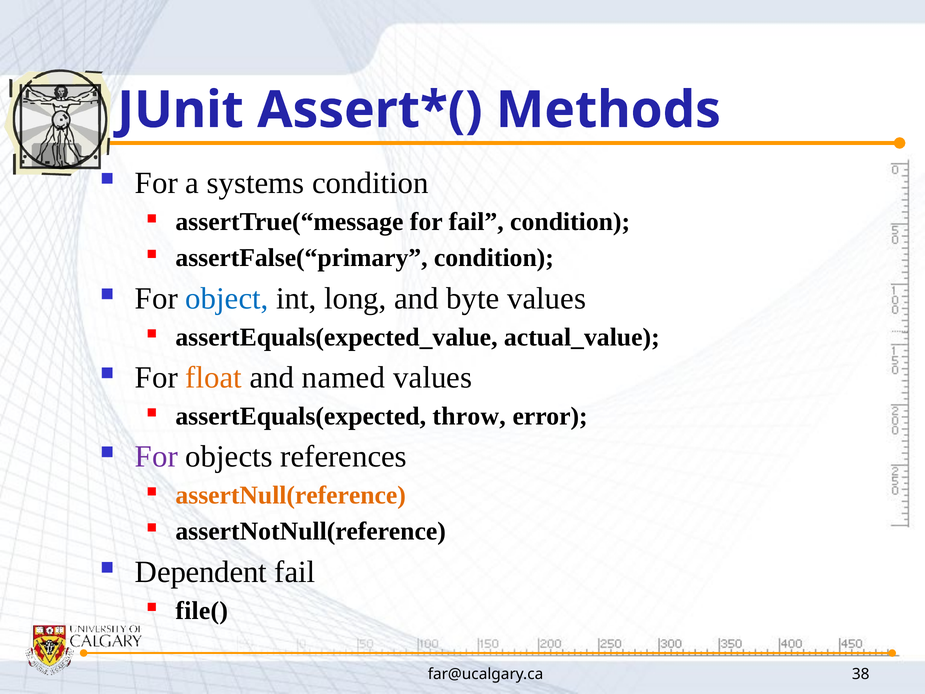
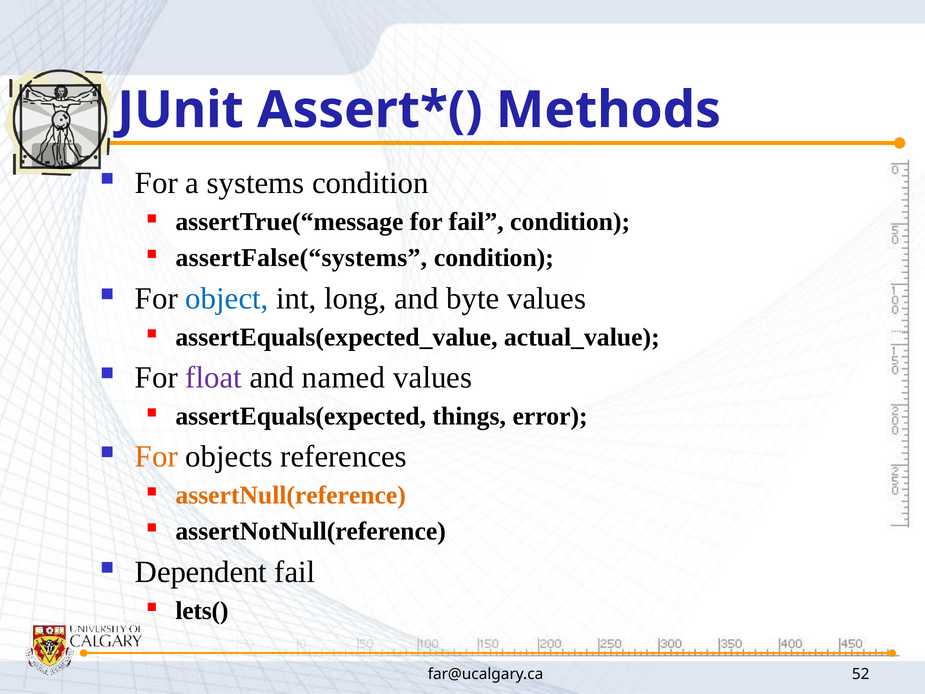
assertFalse(“primary: assertFalse(“primary -> assertFalse(“systems (301, 258)
float colour: orange -> purple (214, 377)
throw: throw -> things (469, 416)
For colour: purple -> orange (156, 457)
file(: file( -> lets( (202, 610)
38: 38 -> 52 (861, 674)
